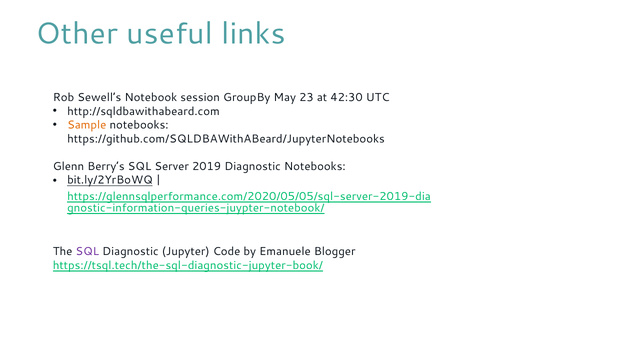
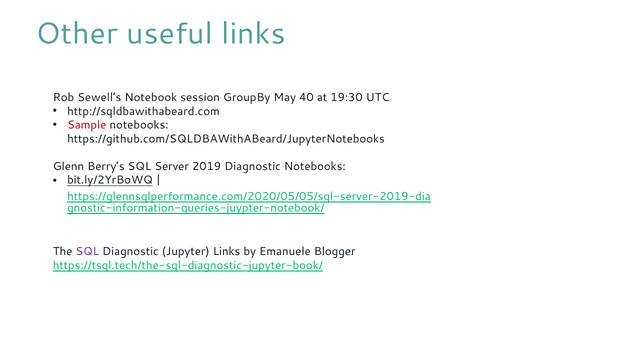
23: 23 -> 40 (306, 98)
42:30: 42:30 -> 19:30 (347, 98)
Sample colour: orange -> red (87, 125)
Jupyter Code: Code -> Links (227, 252)
